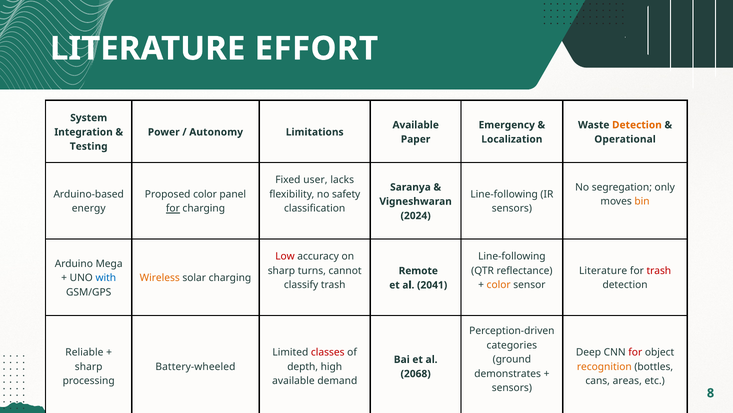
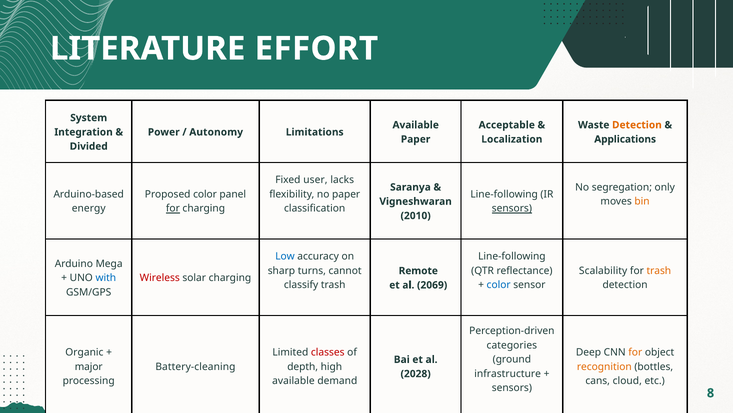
Emergency: Emergency -> Acceptable (507, 125)
Operational: Operational -> Applications (625, 139)
Testing: Testing -> Divided (89, 146)
no safety: safety -> paper (346, 194)
sensors underline: none -> present (512, 208)
2024: 2024 -> 2010 (416, 215)
Low colour: red -> blue (285, 256)
Literature: Literature -> Scalability (603, 270)
trash colour: red -> orange (659, 270)
Wireless colour: orange -> red (160, 277)
color colour: orange -> blue (499, 285)
2041: 2041 -> 2069 (432, 285)
Reliable: Reliable -> Organic (84, 352)
for colour: red -> orange (635, 352)
sharp: sharp -> major (89, 366)
Battery-wheeled: Battery-wheeled -> Battery-cleaning (195, 366)
demonstrates: demonstrates -> infrastructure (508, 373)
2068: 2068 -> 2028 (416, 373)
areas: areas -> cloud (627, 380)
